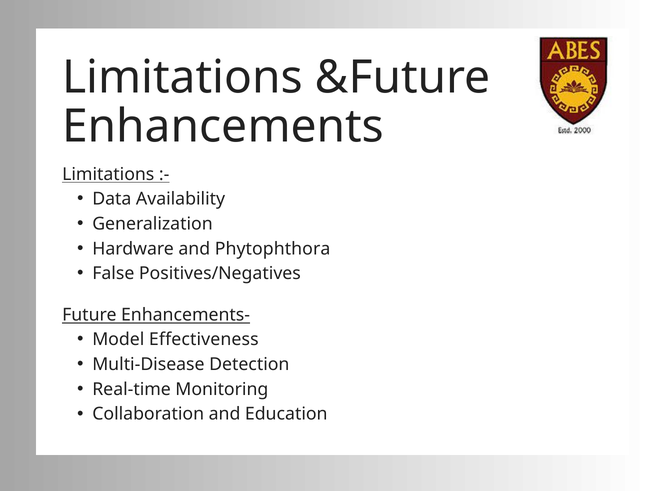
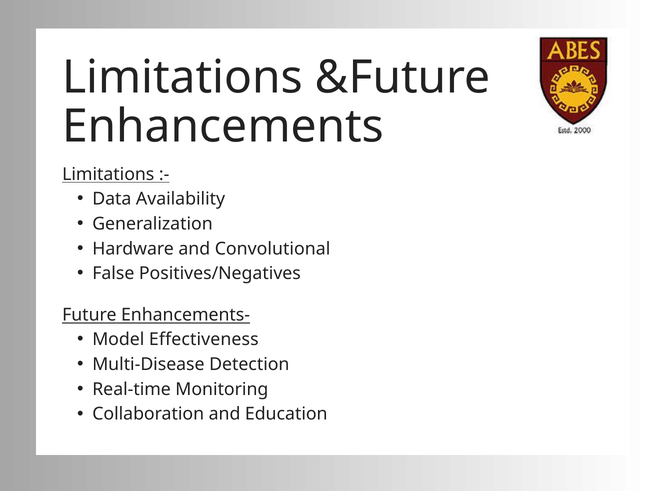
Phytophthora: Phytophthora -> Convolutional (273, 248)
